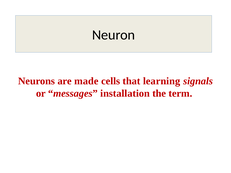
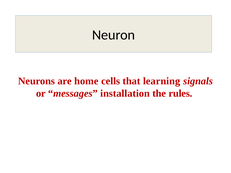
made: made -> home (86, 81)
term: term -> rules (180, 94)
